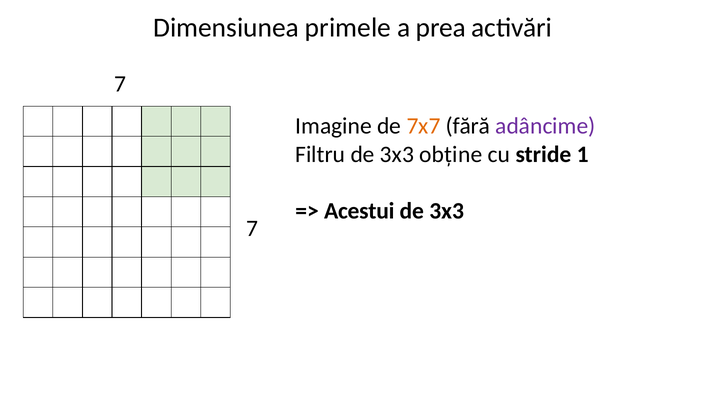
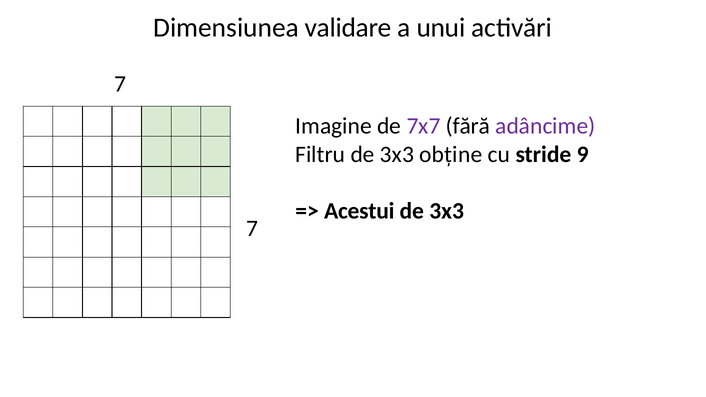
primele: primele -> validare (348, 27)
prea: prea -> unui (441, 27)
7x7 colour: orange -> purple (424, 126)
1: 1 -> 9 (583, 154)
